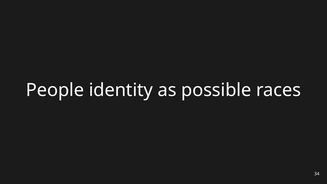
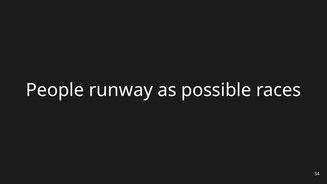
identity: identity -> runway (121, 90)
